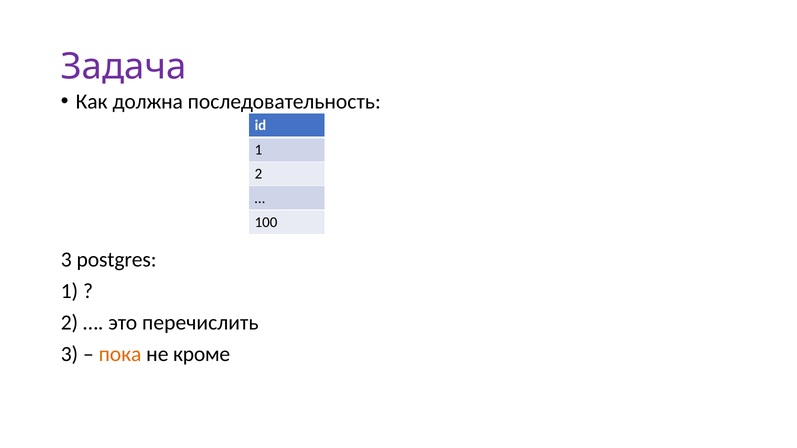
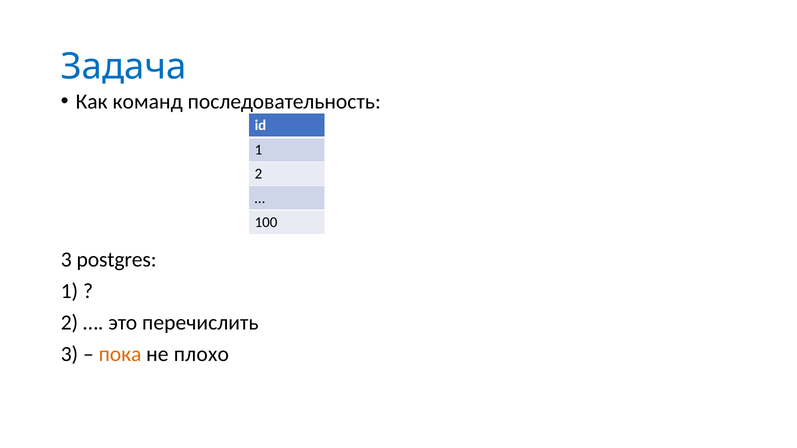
Задача colour: purple -> blue (124, 67)
должна: должна -> команд (148, 102)
кроме: кроме -> плохо (201, 355)
